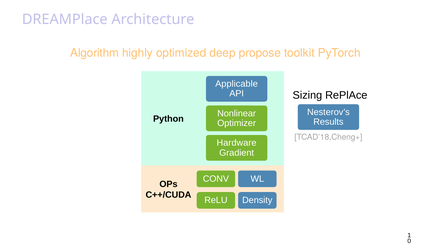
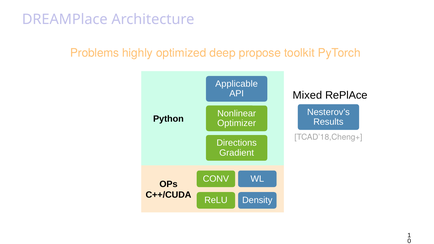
Algorithm: Algorithm -> Problems (95, 53)
Sizing: Sizing -> Mixed (307, 95)
Hardware: Hardware -> Directions (237, 143)
